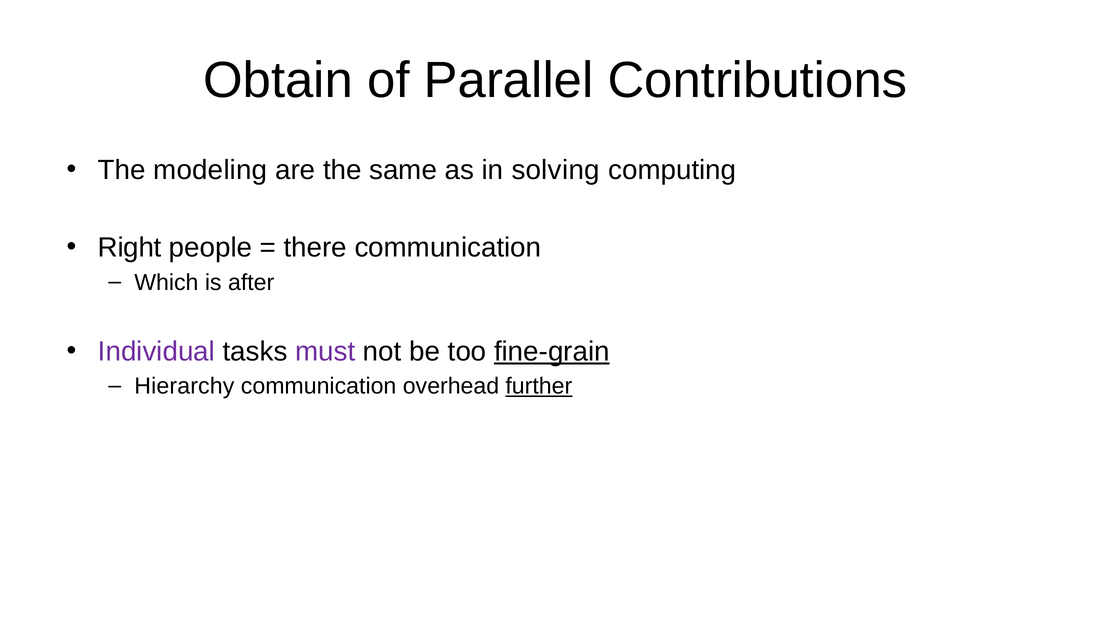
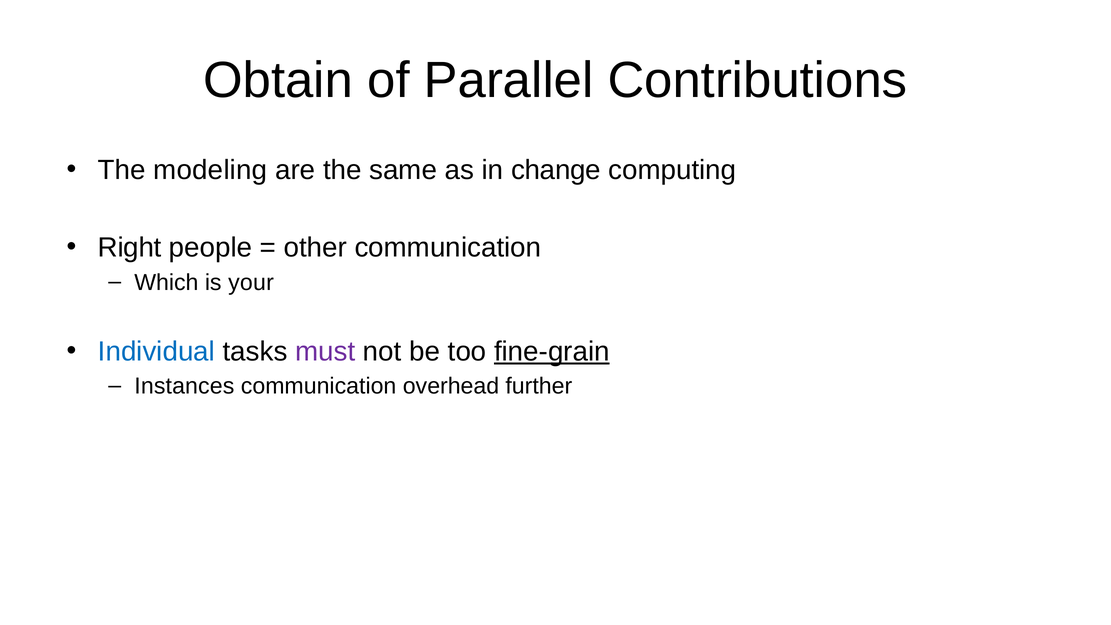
solving: solving -> change (556, 170)
there: there -> other (315, 248)
after: after -> your (251, 283)
Individual colour: purple -> blue (156, 351)
Hierarchy: Hierarchy -> Instances (184, 386)
further underline: present -> none (539, 386)
